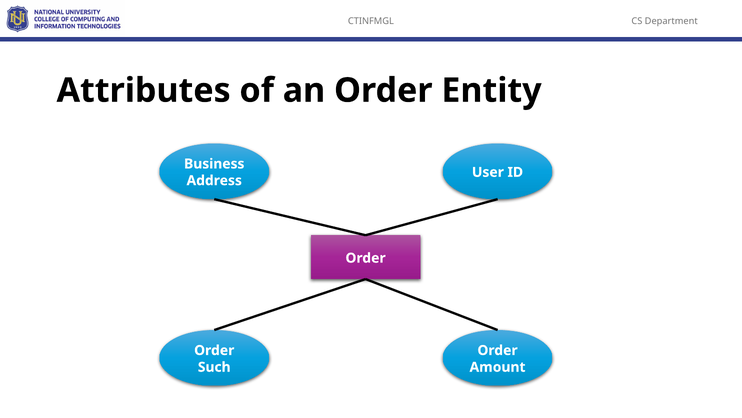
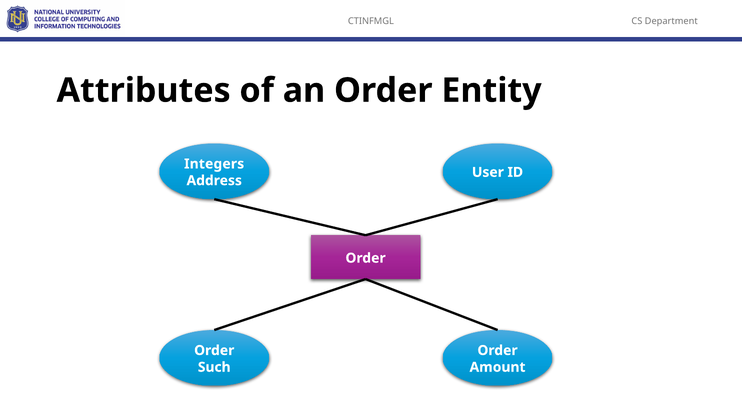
Business: Business -> Integers (214, 164)
